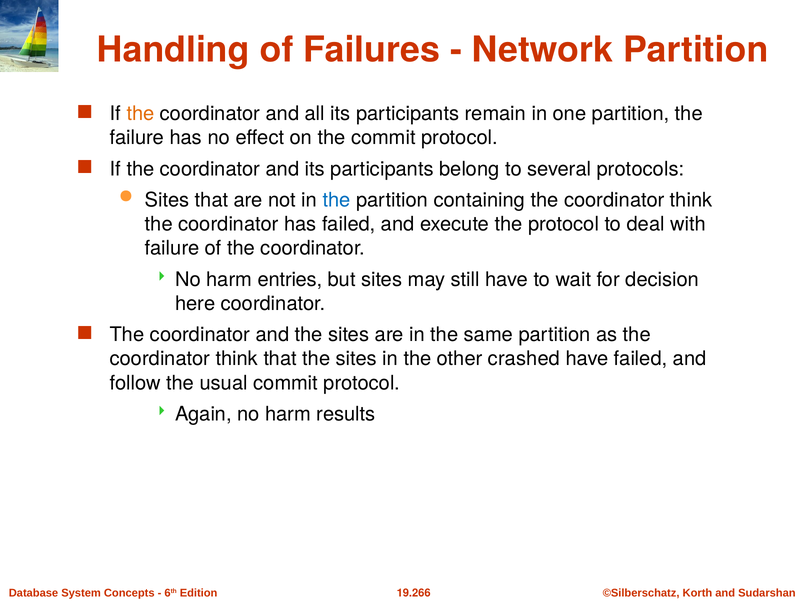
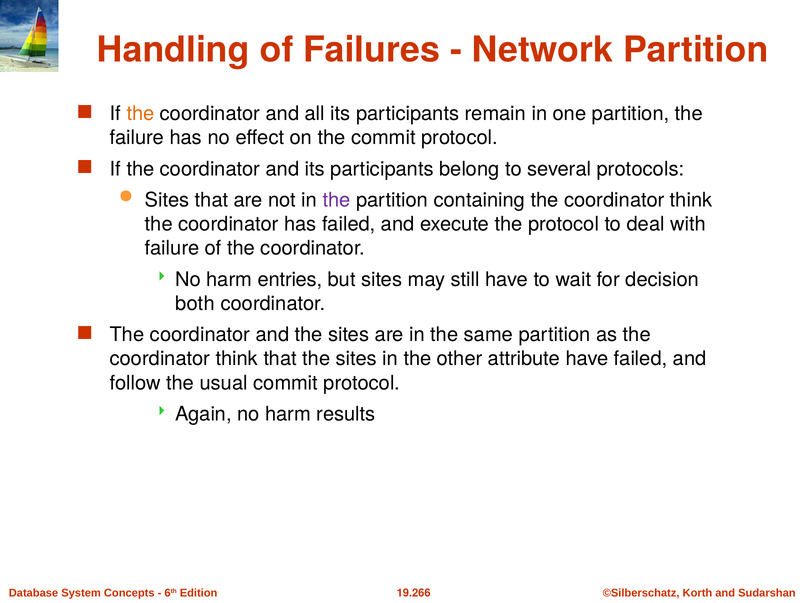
the colour: blue -> purple (337, 200)
here: here -> both (195, 304)
crashed: crashed -> attribute (524, 359)
